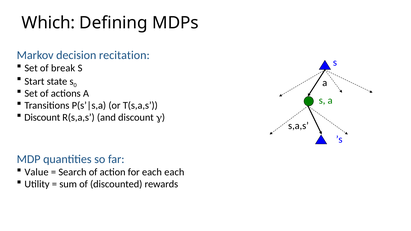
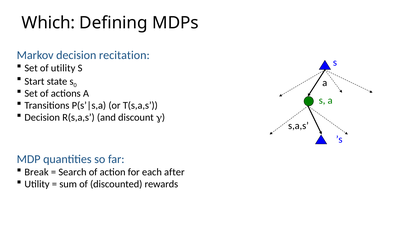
of break: break -> utility (63, 68)
Discount: Discount -> Decision (42, 118)
Value: Value -> Break (37, 172)
each each: each -> after (174, 172)
